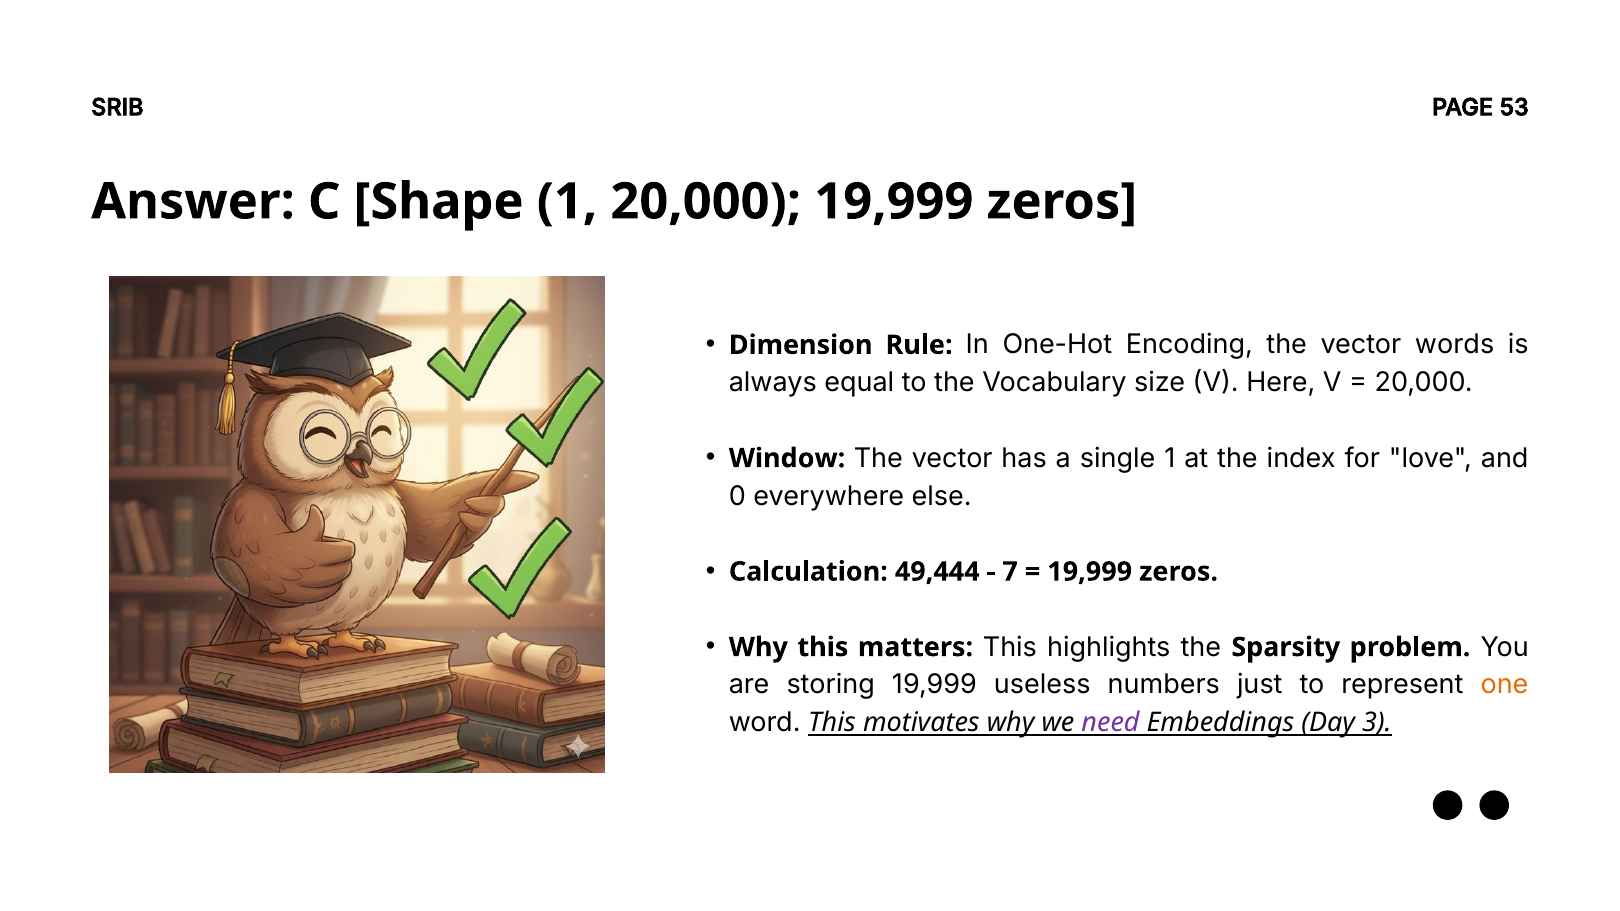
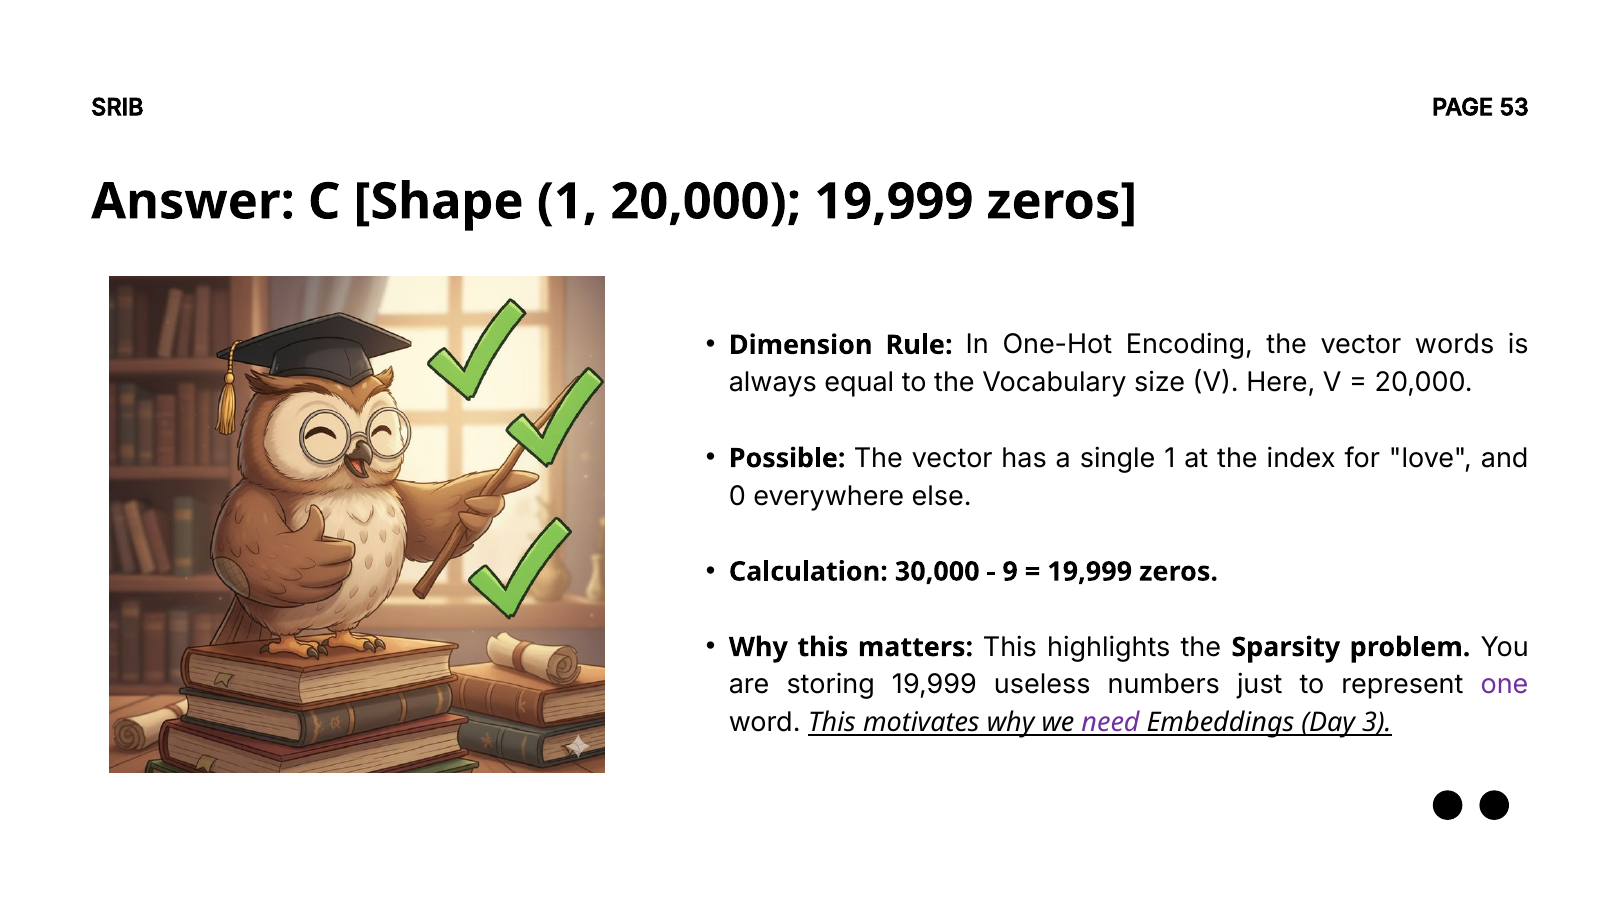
Window: Window -> Possible (787, 458)
49,444: 49,444 -> 30,000 (937, 572)
7: 7 -> 9 (1010, 572)
one colour: orange -> purple (1505, 685)
